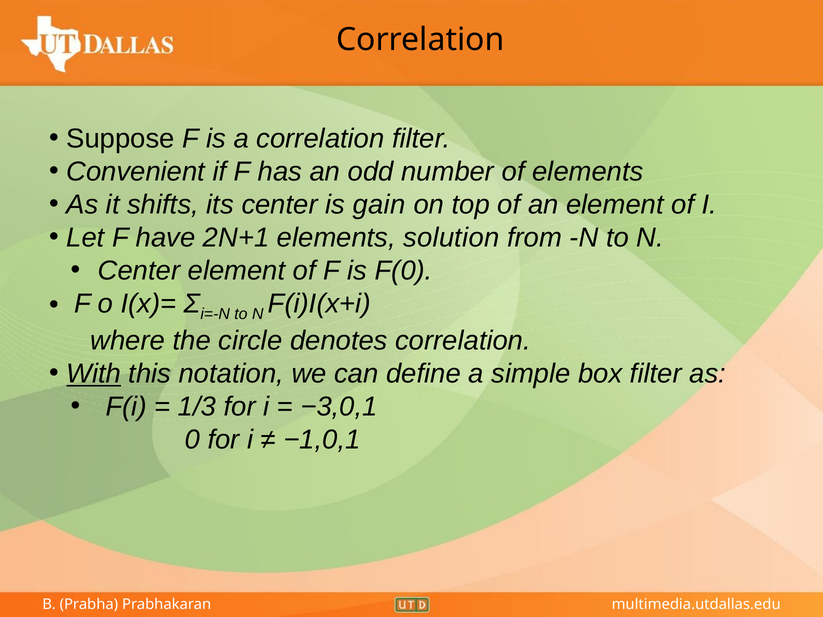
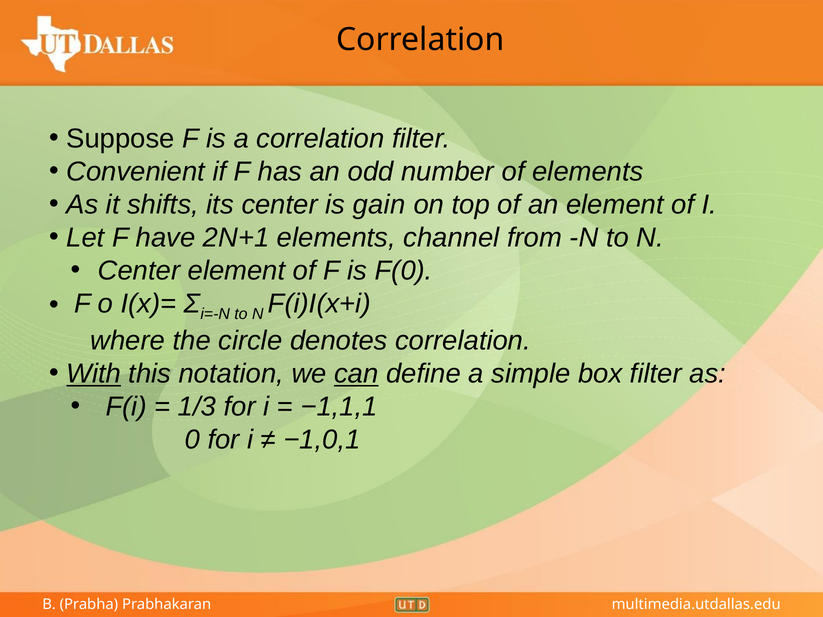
solution: solution -> channel (451, 238)
can underline: none -> present (356, 374)
−3,0,1: −3,0,1 -> −1,1,1 (339, 407)
